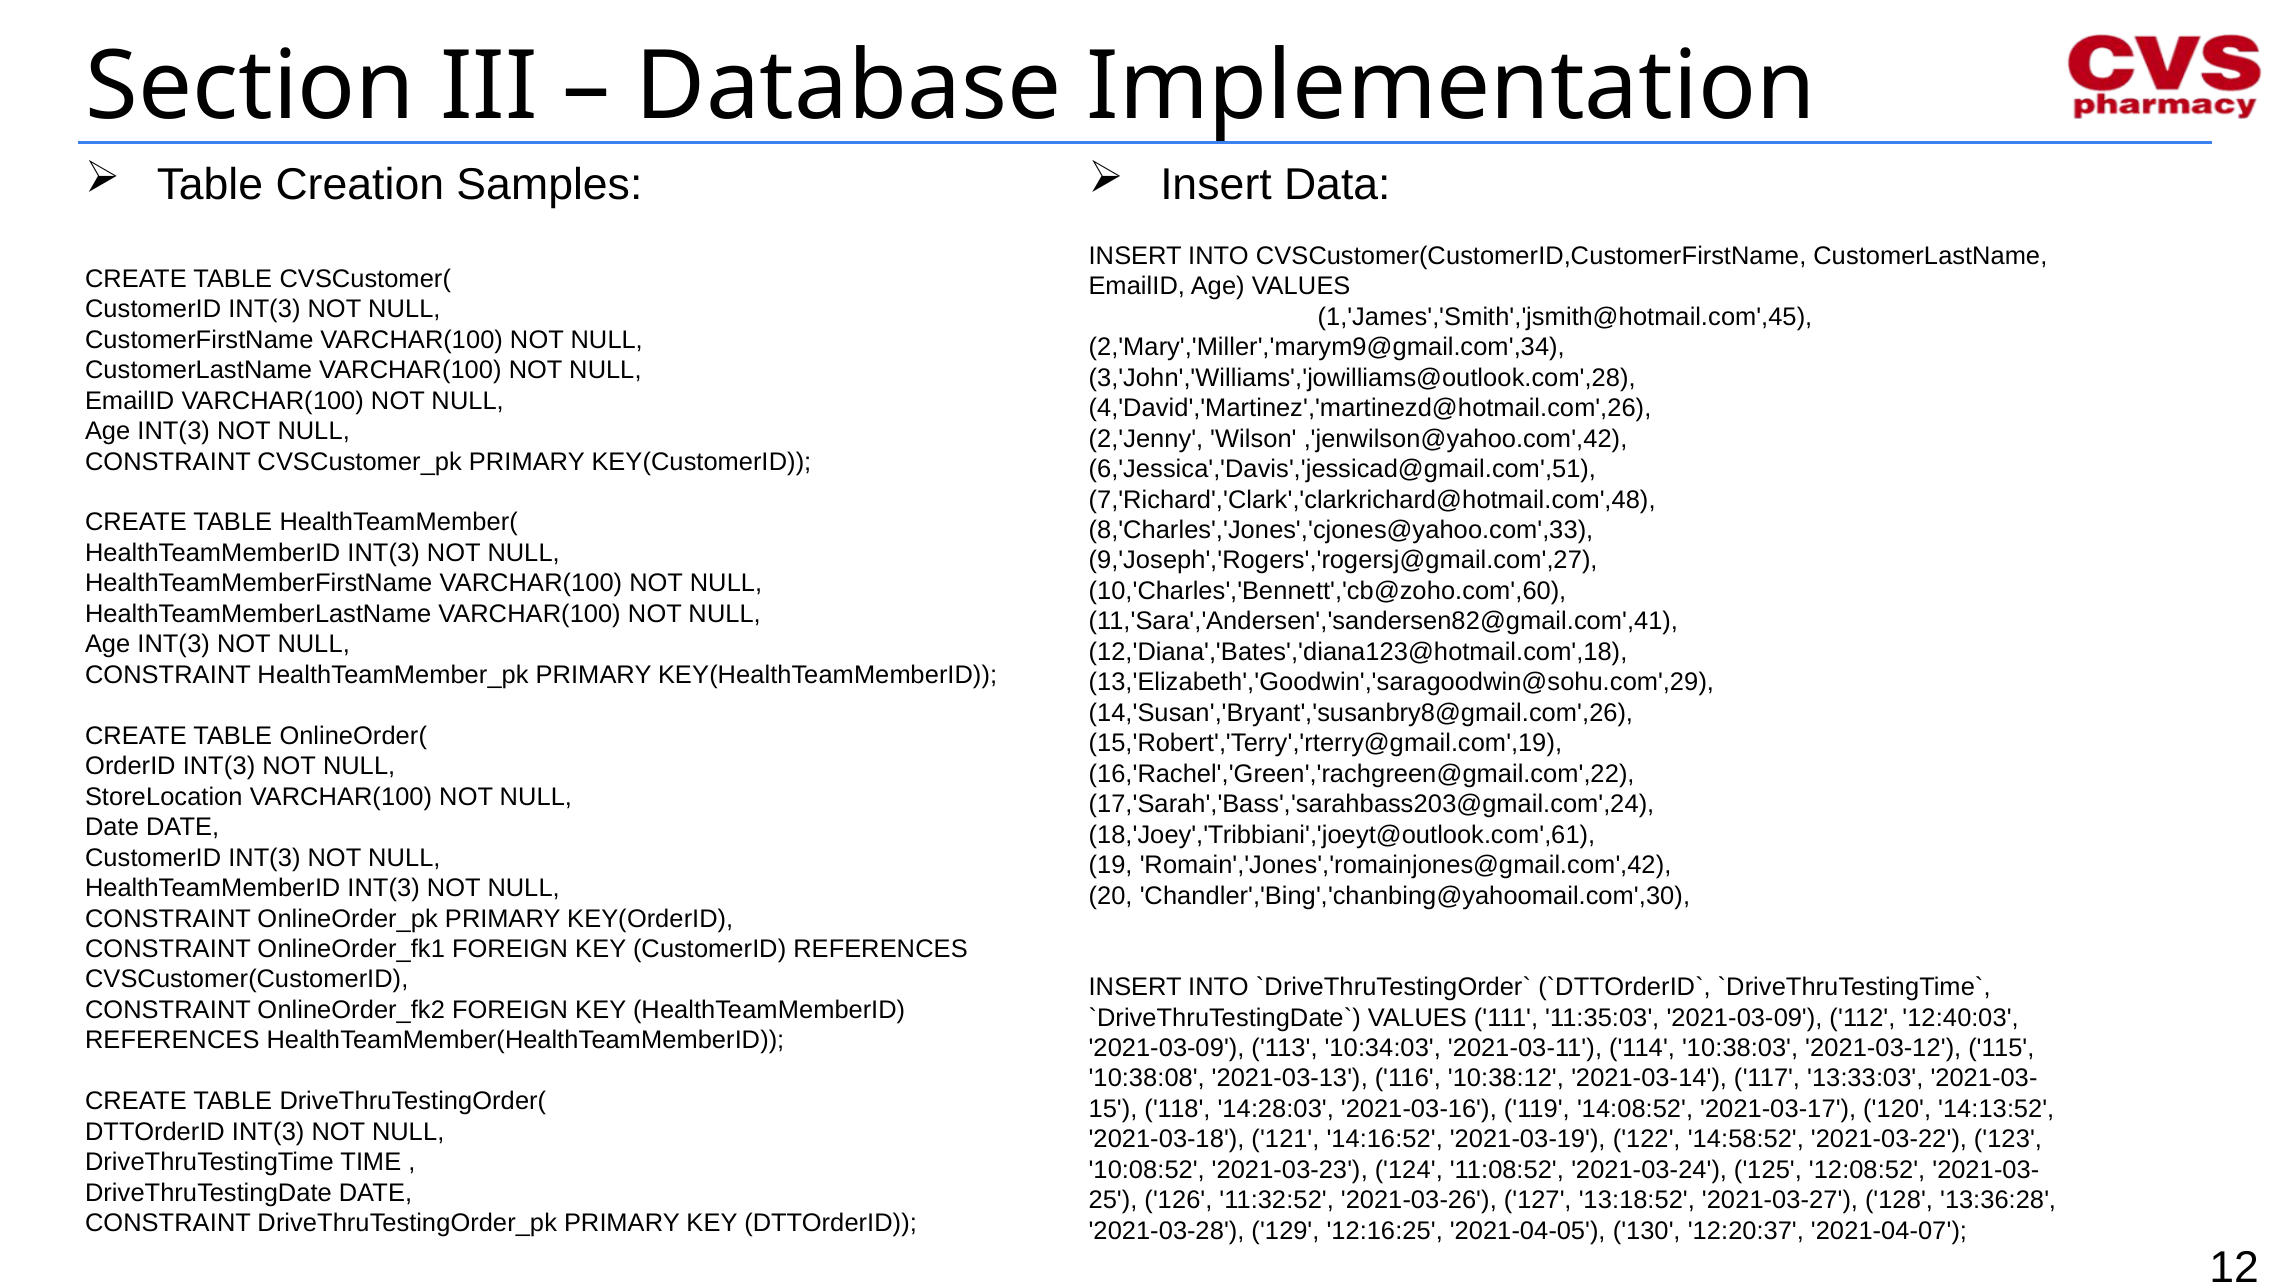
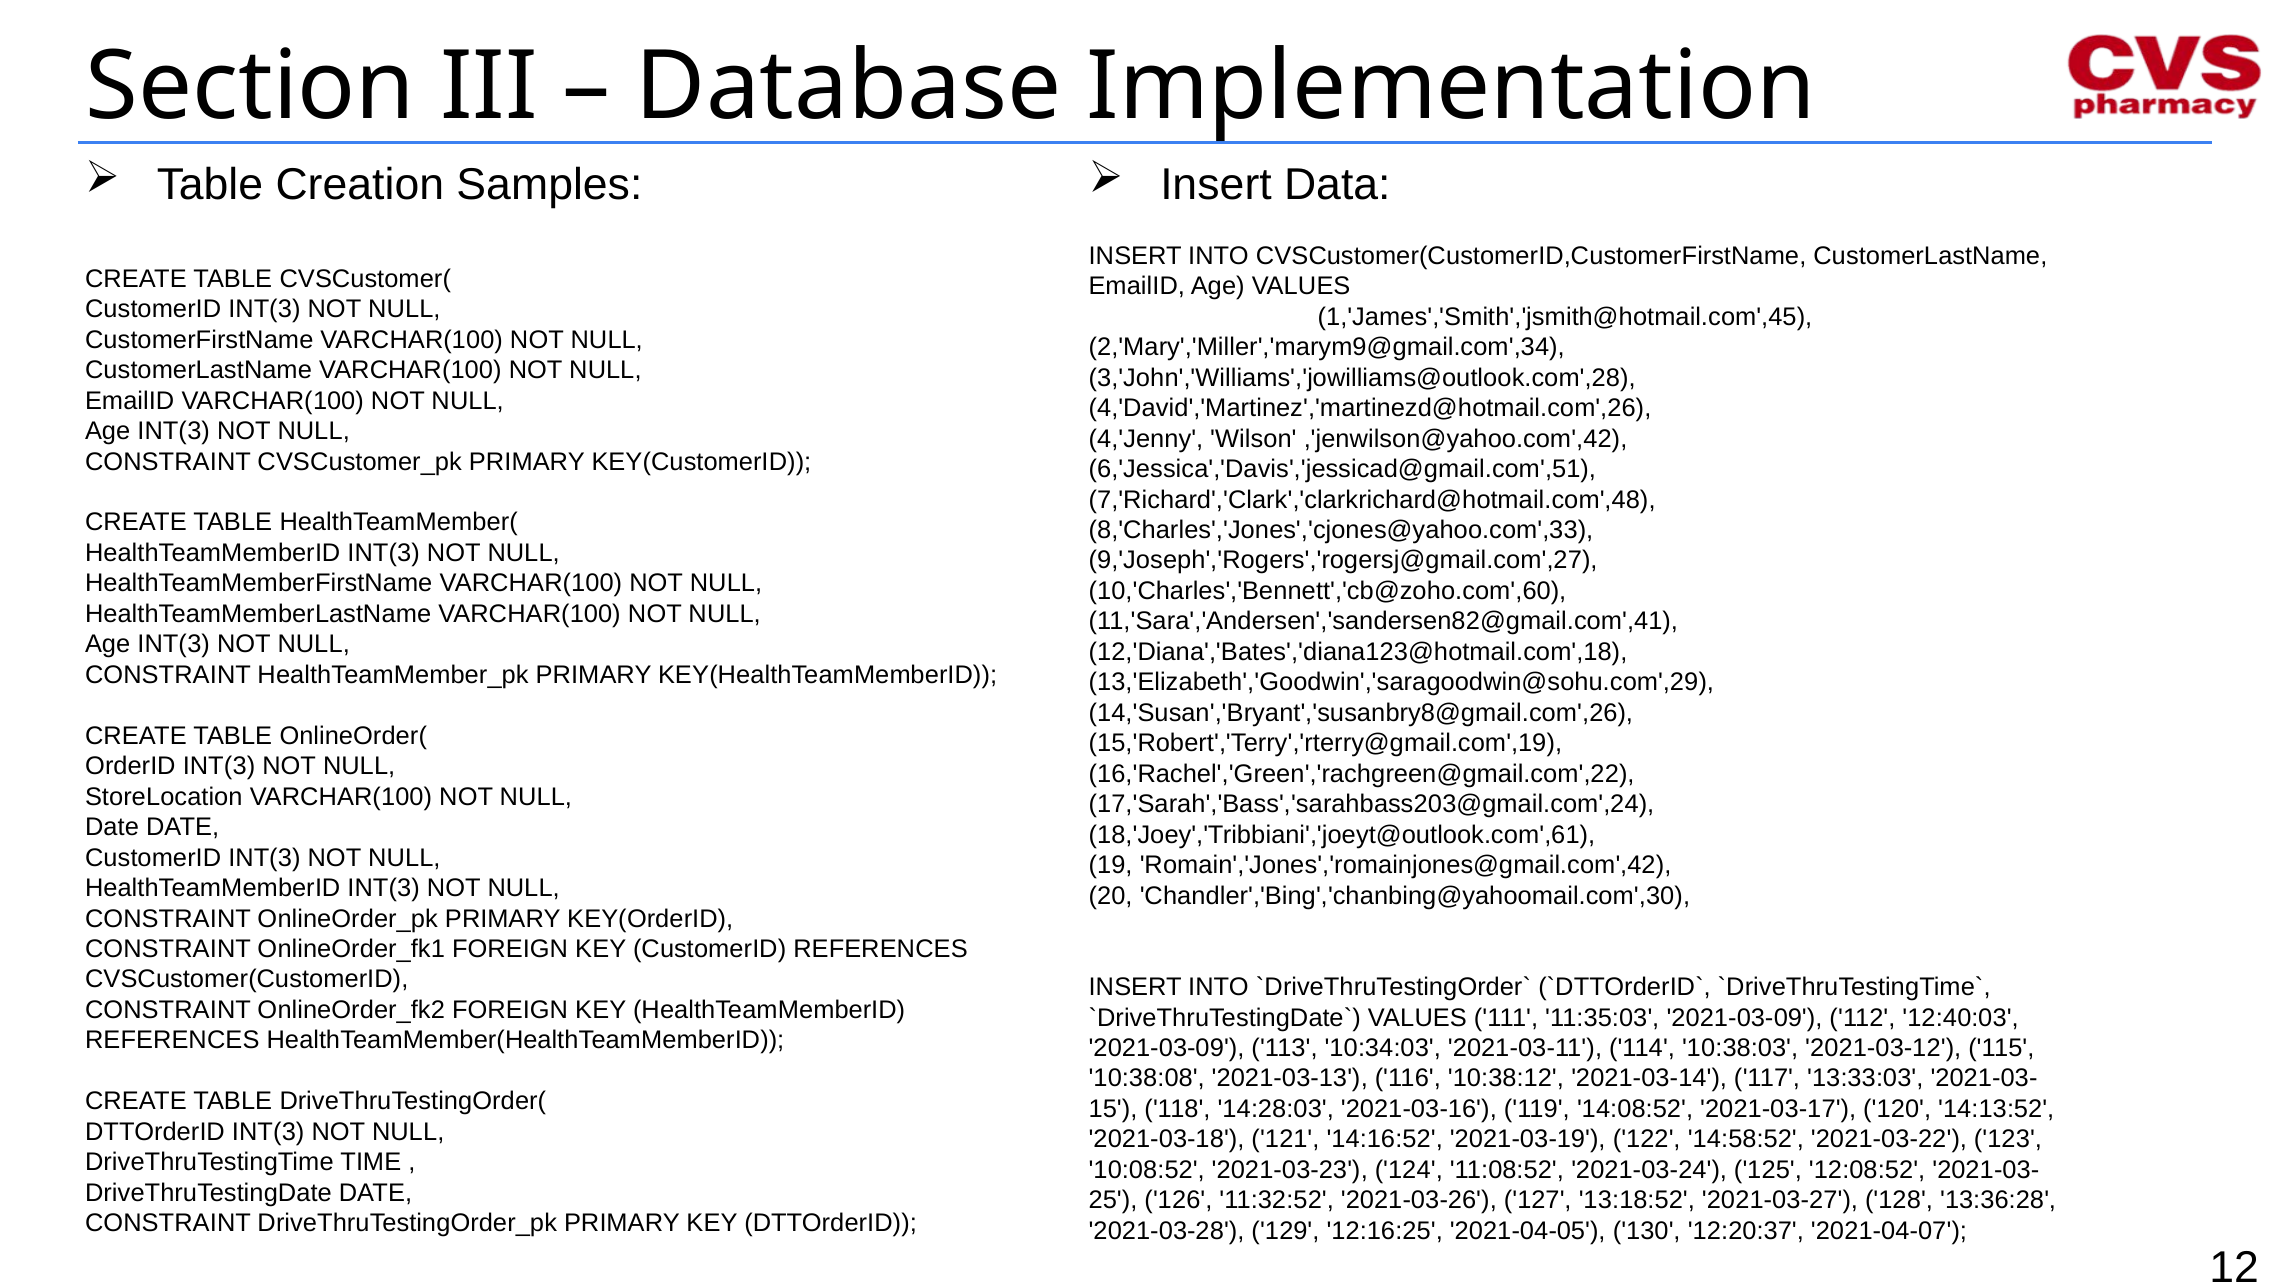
2,'Jenny: 2,'Jenny -> 4,'Jenny (1146, 439)
